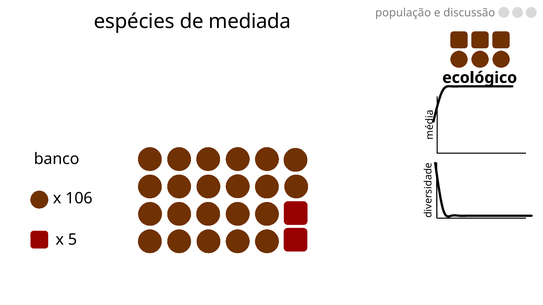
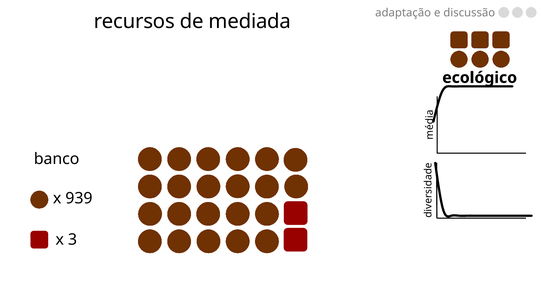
população: população -> adaptação (403, 13)
espécies: espécies -> recursos (134, 22)
106: 106 -> 939 (79, 198)
5: 5 -> 3 (73, 240)
